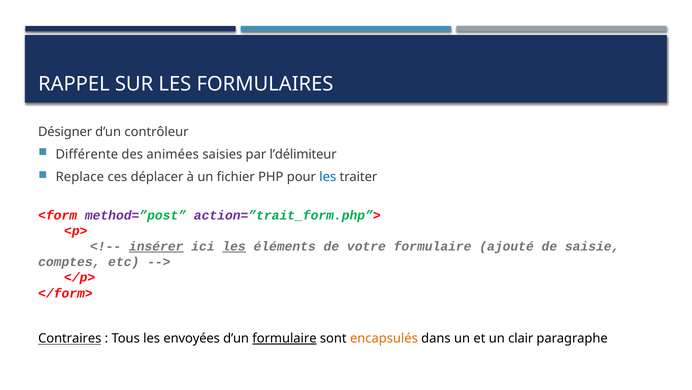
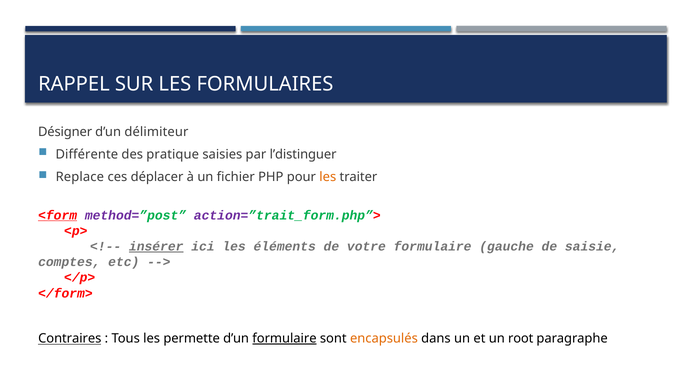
contrôleur: contrôleur -> délimiteur (156, 132)
animées: animées -> pratique (173, 154)
l’délimiteur: l’délimiteur -> l’distinguer (303, 154)
les colour: blue -> orange (328, 177)
<form underline: none -> present (58, 215)
les underline: present -> none (234, 246)
ajouté: ajouté -> gauche (507, 246)
envoyées: envoyées -> permette (192, 338)
clair: clair -> root (521, 338)
